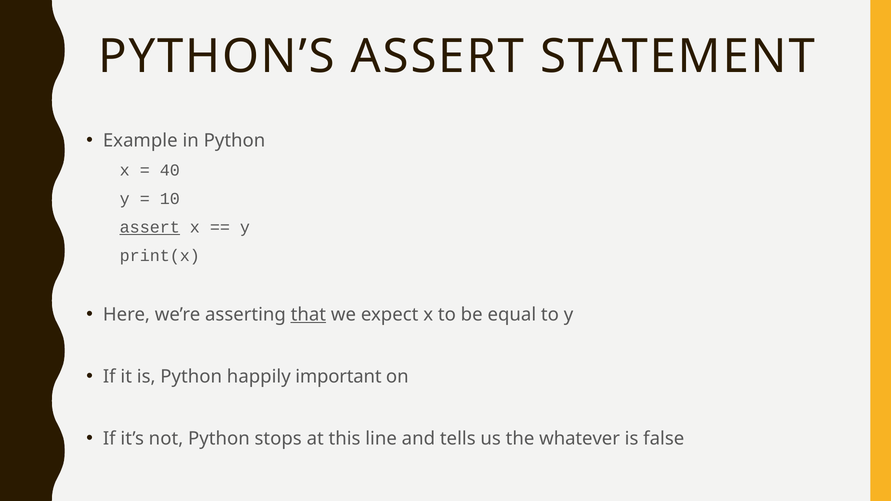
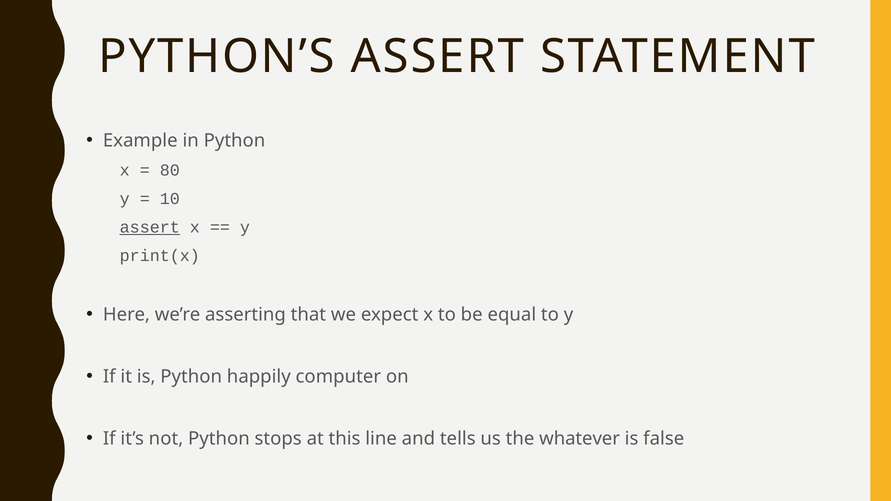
40: 40 -> 80 (170, 170)
that underline: present -> none (308, 315)
important: important -> computer (338, 377)
